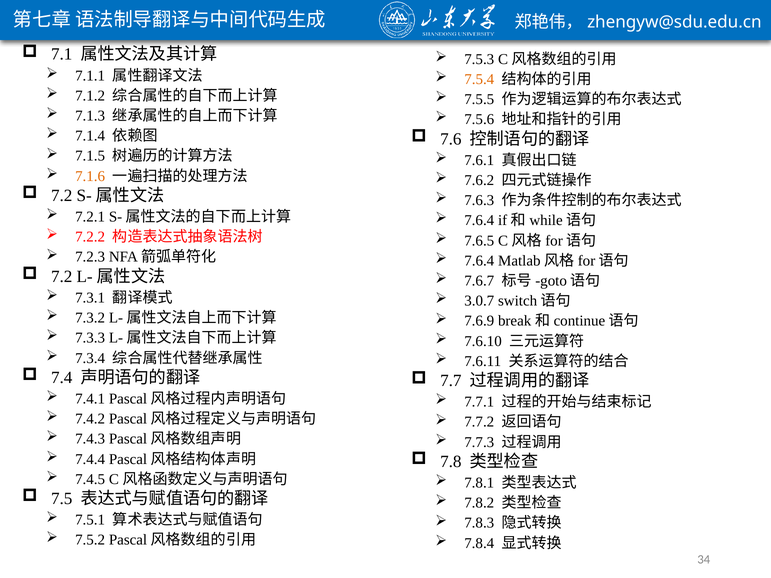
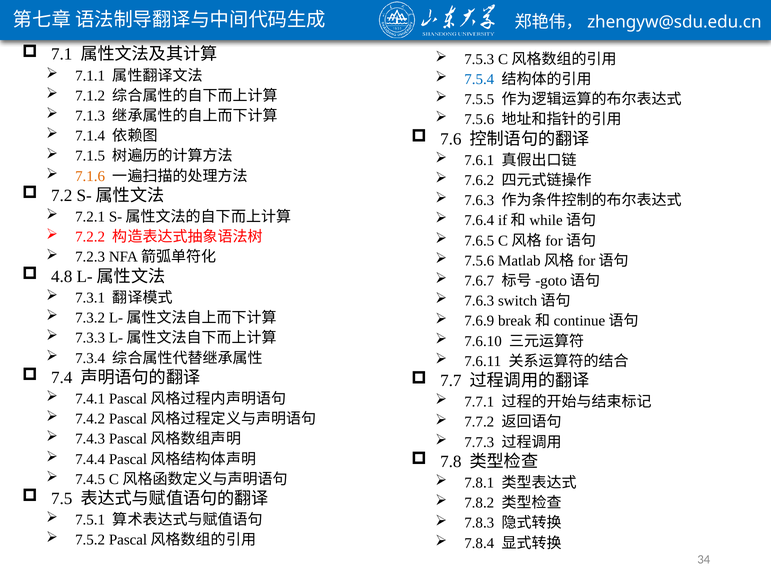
7.5.4 colour: orange -> blue (479, 79)
7.6.4: 7.6.4 -> 7.5.6 (479, 261)
7.2: 7.2 -> 4.8 (62, 277)
3.0.7: 3.0.7 -> 7.6.3 (479, 301)
